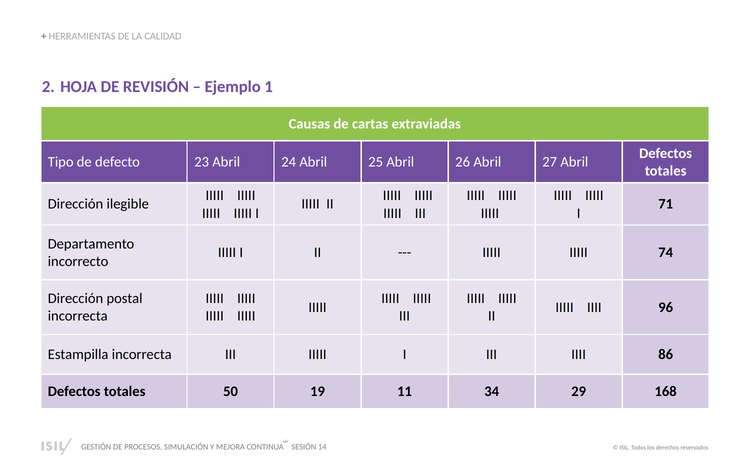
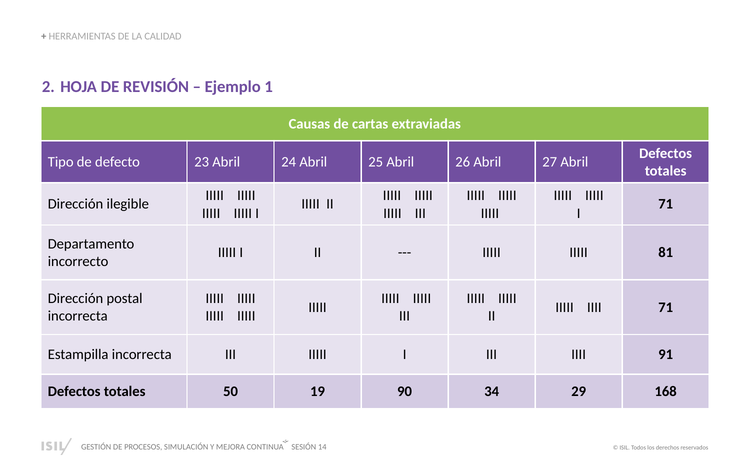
74: 74 -> 81 (666, 253)
IIII 96: 96 -> 71 (666, 307)
86: 86 -> 91 (666, 355)
11: 11 -> 90 (405, 392)
